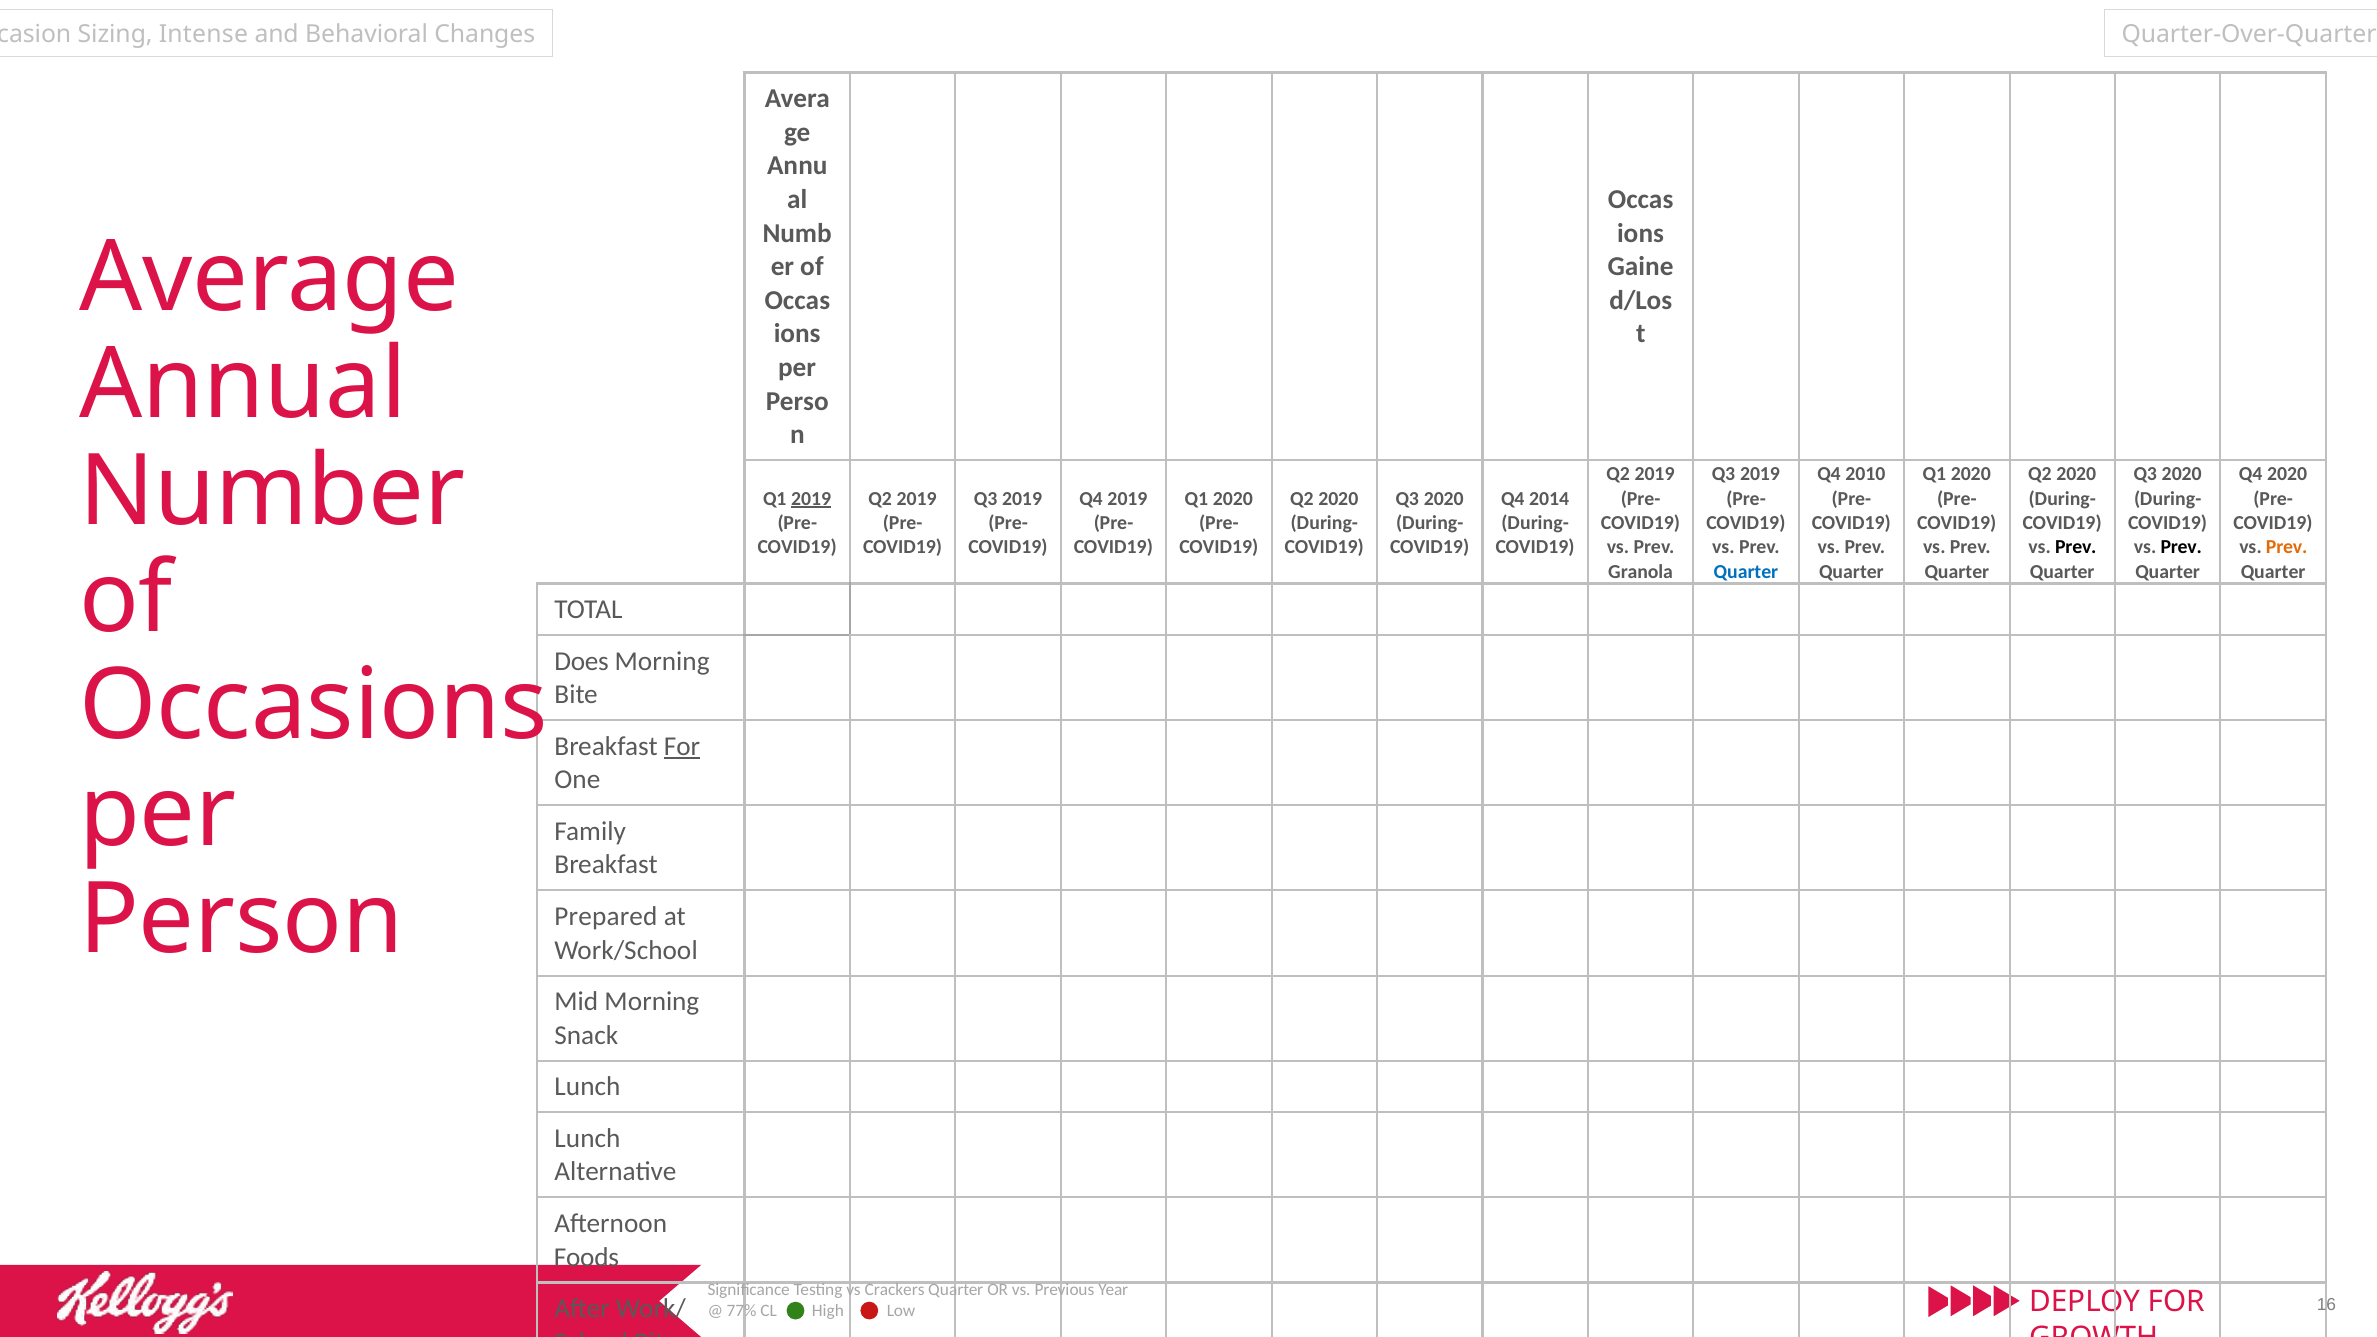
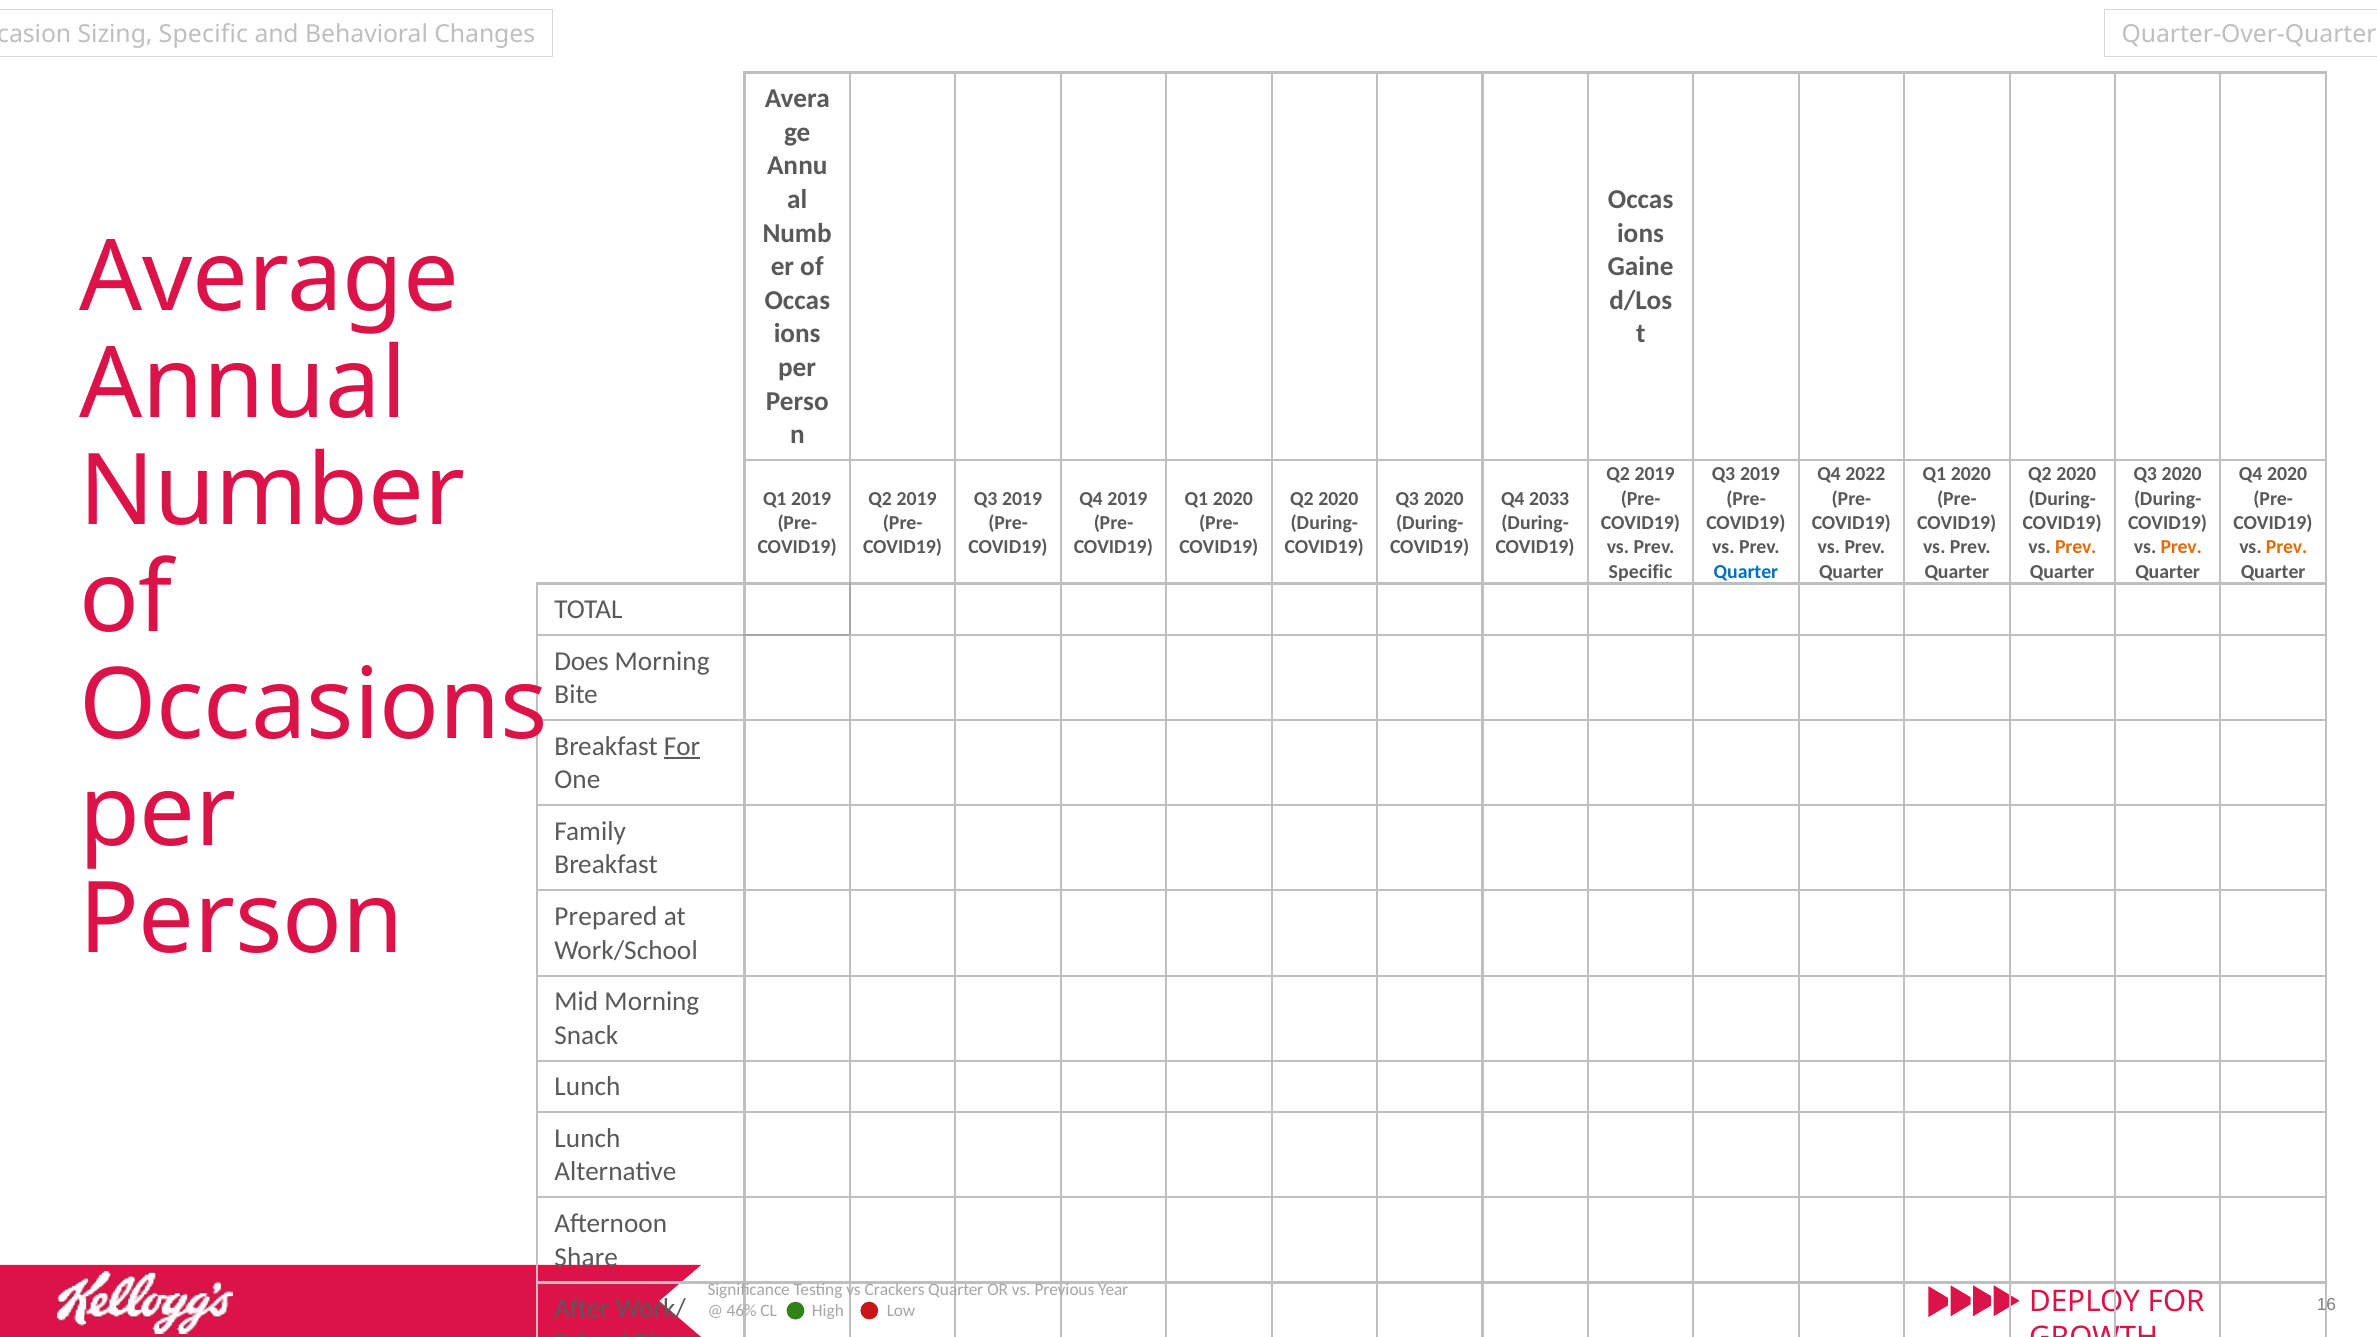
Sizing Intense: Intense -> Specific (203, 35)
2010: 2010 -> 2022 (1865, 474)
2019 underline: present -> none (811, 499)
2014: 2014 -> 2033 (1549, 499)
Prev colour: black -> orange (2076, 547)
Prev colour: black -> orange (2181, 547)
Granola: Granola -> Specific (1640, 572)
Foods: Foods -> Share (586, 1257)
77%: 77% -> 46% (742, 1310)
